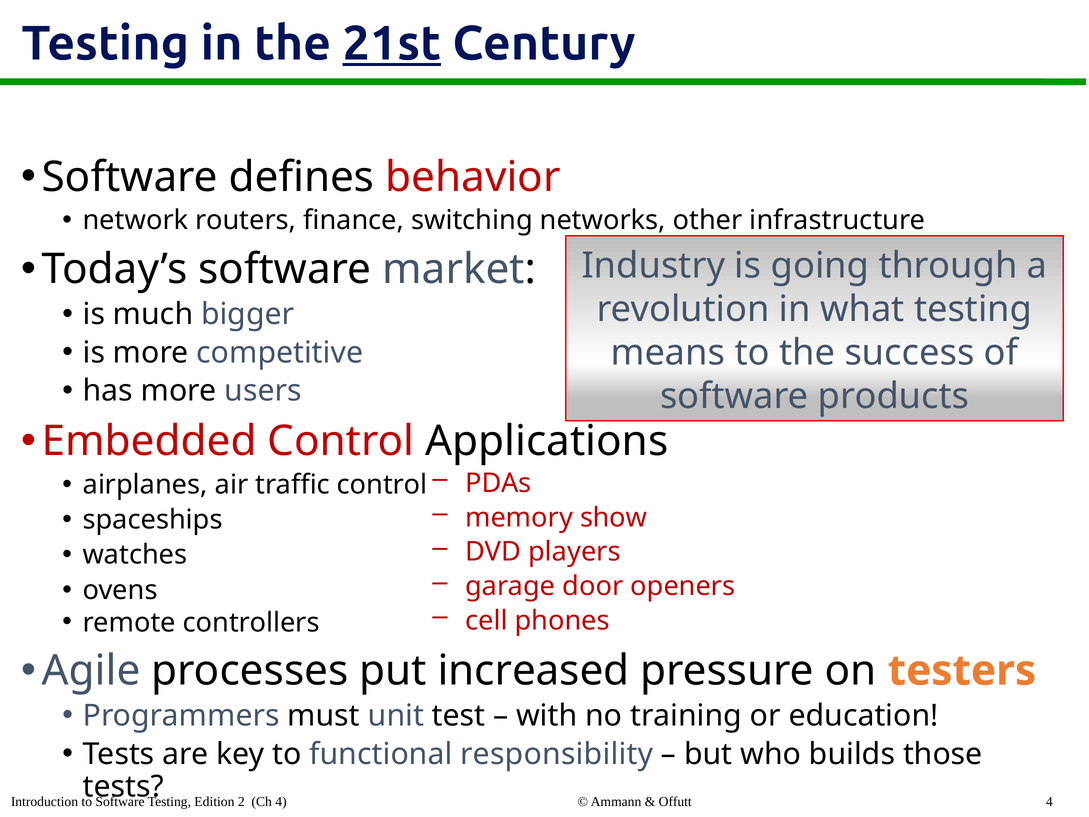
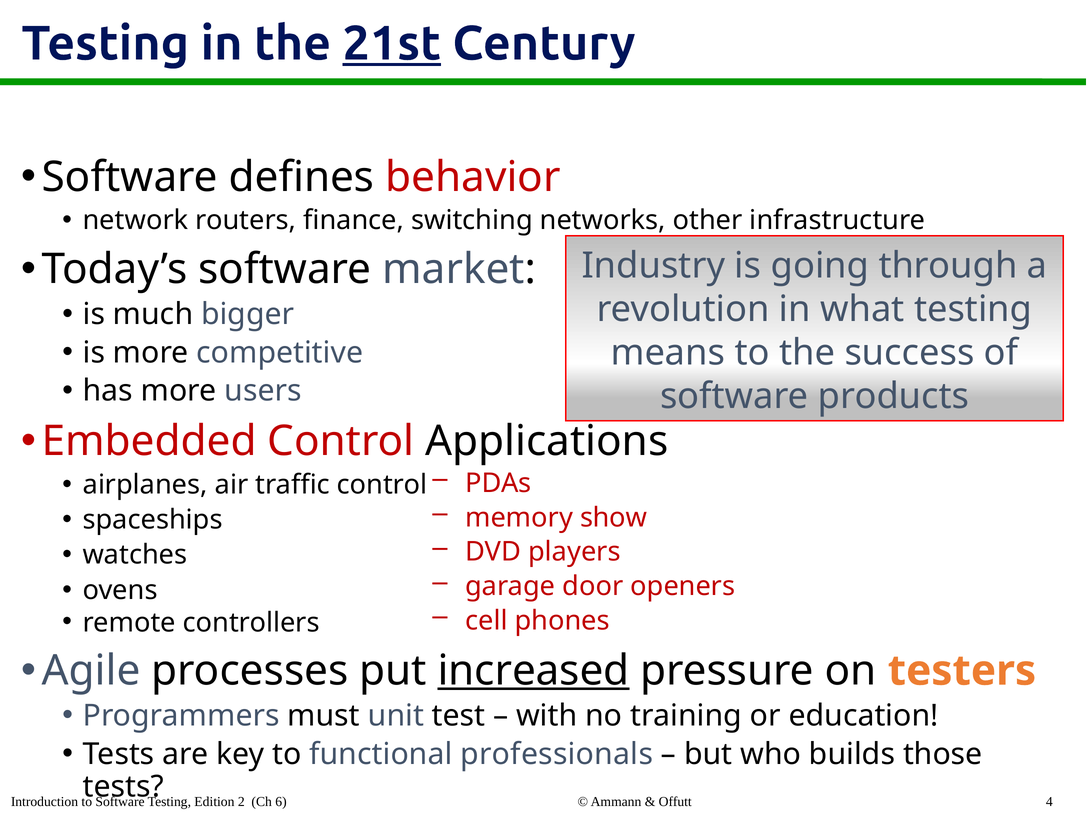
increased underline: none -> present (534, 671)
responsibility: responsibility -> professionals (557, 754)
Ch 4: 4 -> 6 (281, 802)
